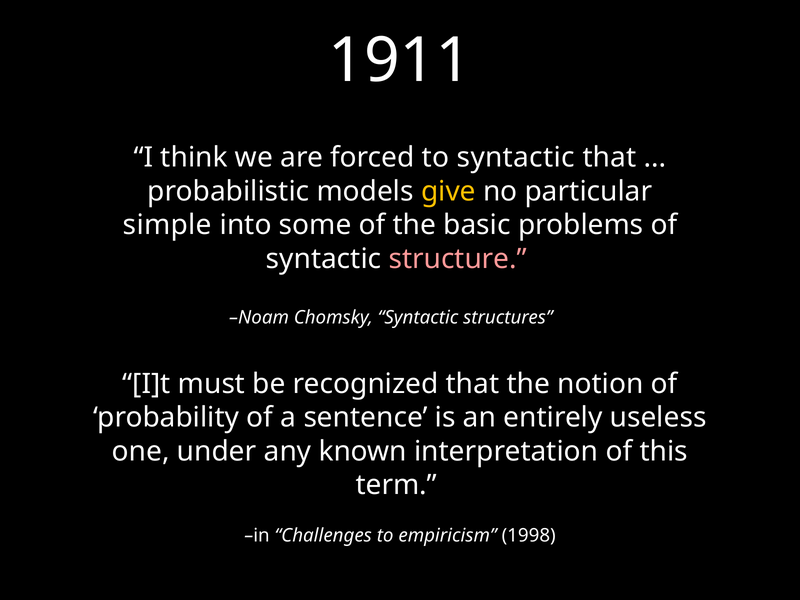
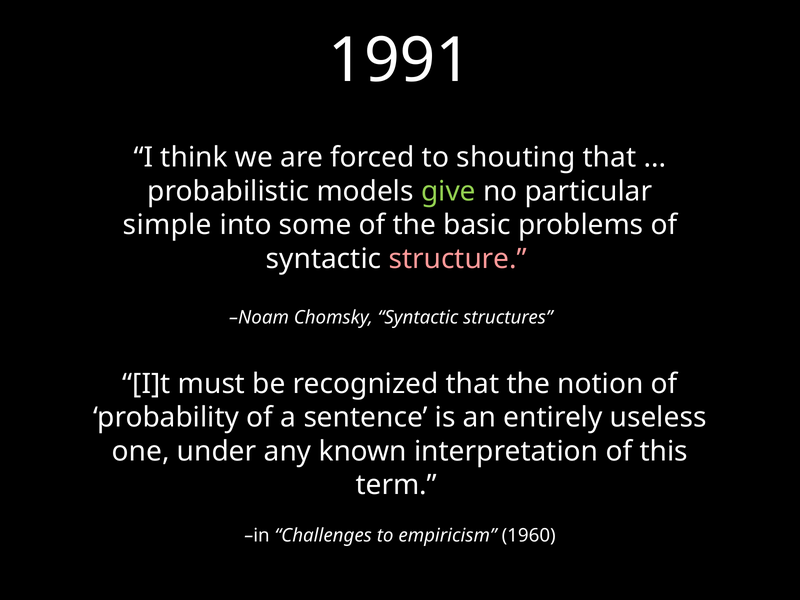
1911: 1911 -> 1991 (400, 60)
to syntactic: syntactic -> shouting (516, 158)
give colour: yellow -> light green (448, 191)
1998: 1998 -> 1960 (529, 535)
